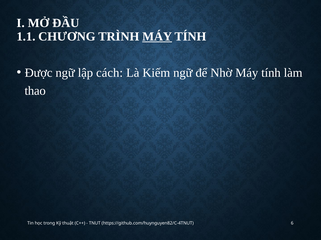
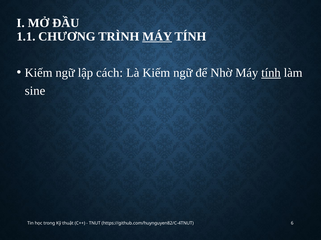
Được: Được -> Kiếm (39, 73)
tính underline: none -> present (271, 73)
thao: thao -> sine (35, 91)
